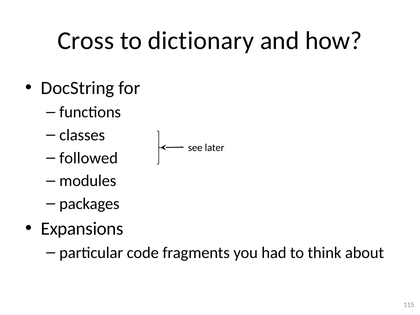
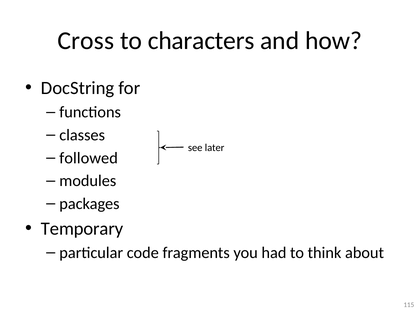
dictionary: dictionary -> characters (201, 41)
Expansions: Expansions -> Temporary (82, 229)
